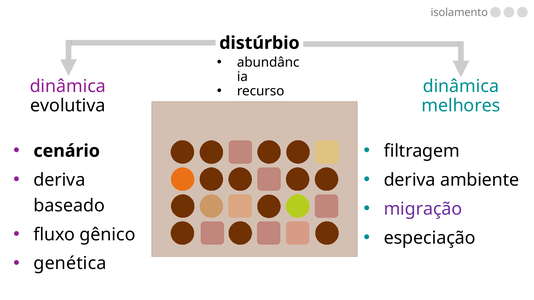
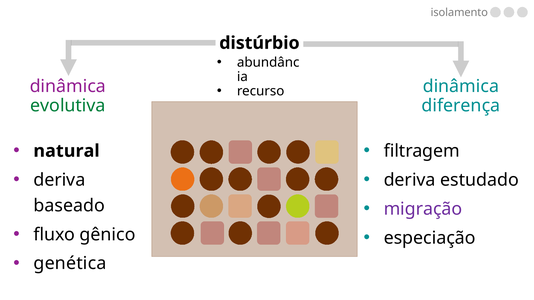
evolutiva colour: black -> green (68, 106)
melhores: melhores -> diferença (461, 106)
cenário: cenário -> natural (67, 151)
ambiente: ambiente -> estudado (480, 180)
